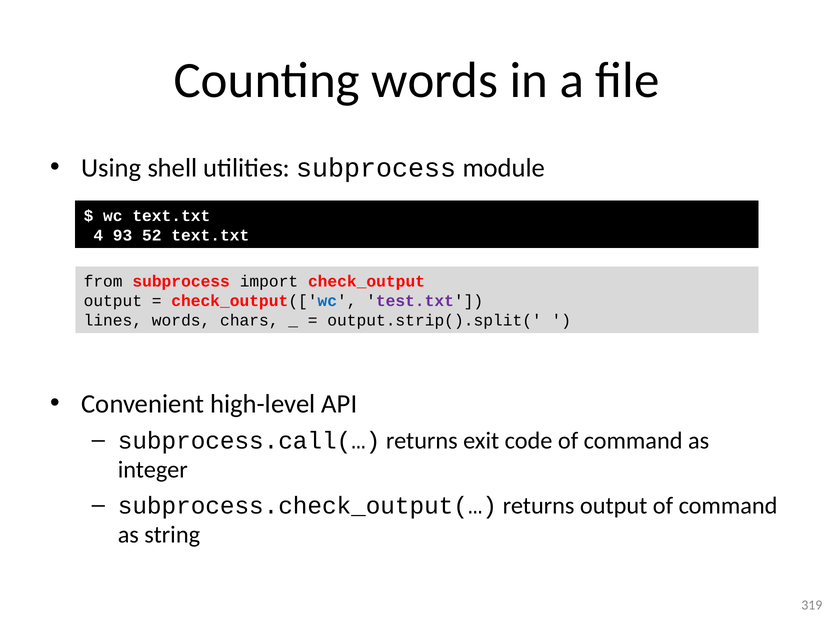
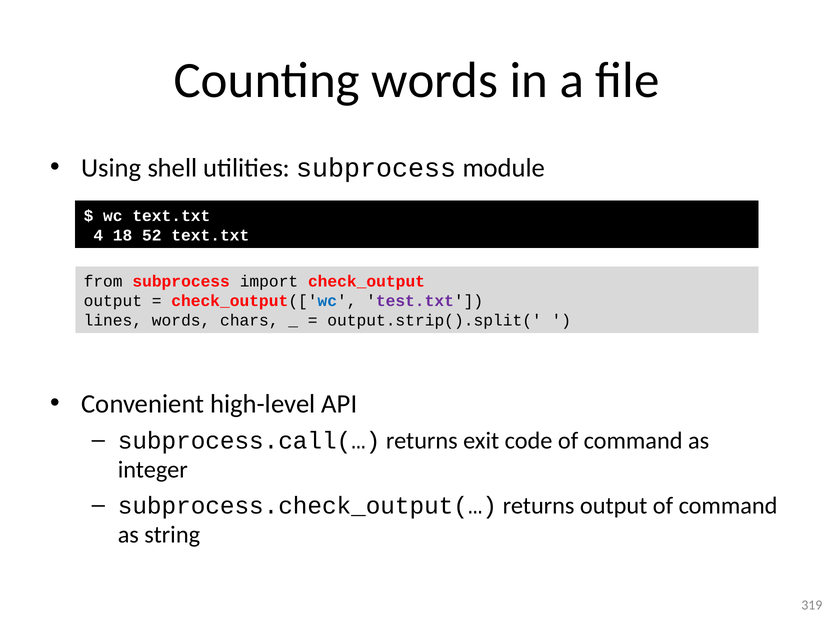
93: 93 -> 18 (123, 236)
